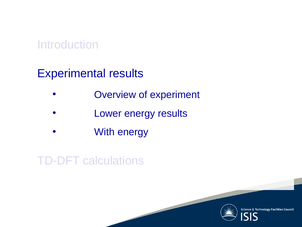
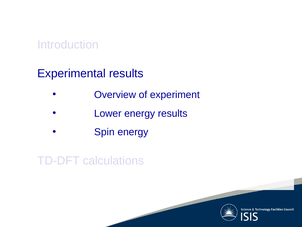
With: With -> Spin (104, 132)
